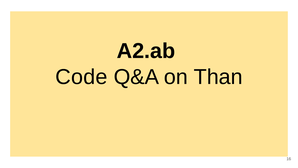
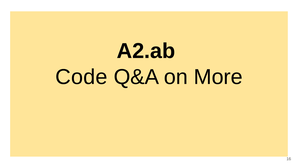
Than: Than -> More (218, 77)
